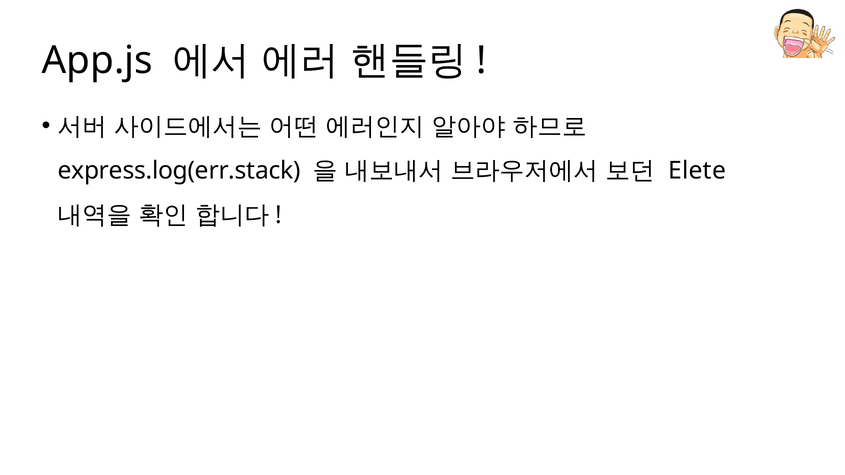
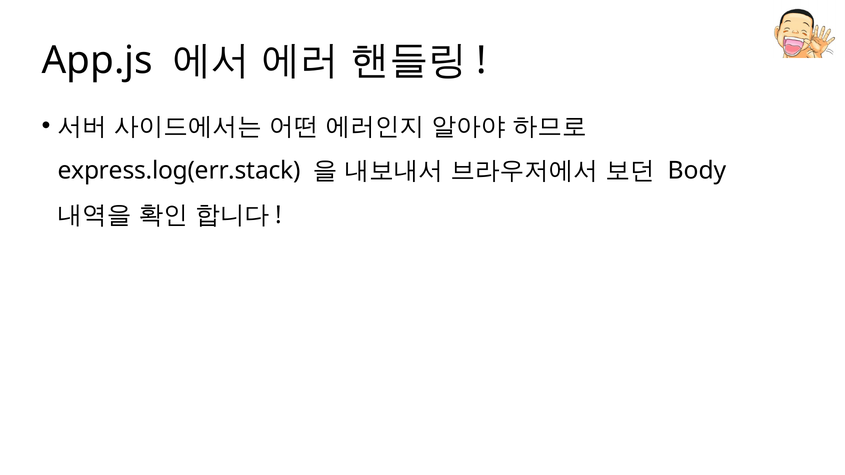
Elete: Elete -> Body (697, 171)
